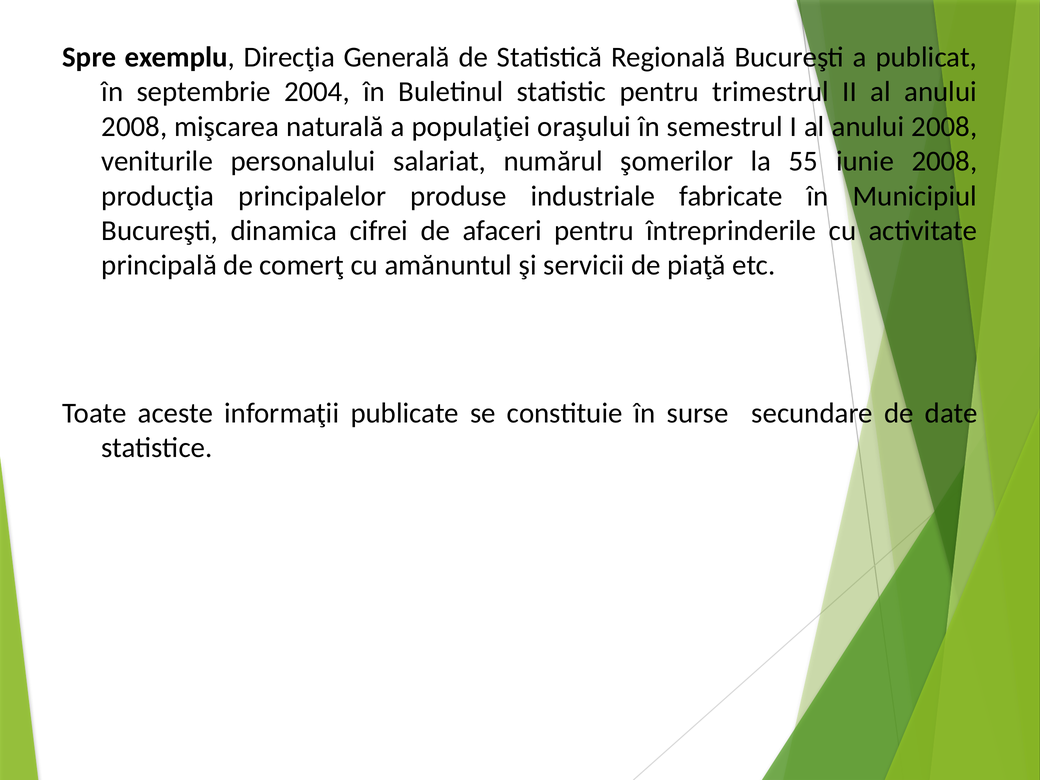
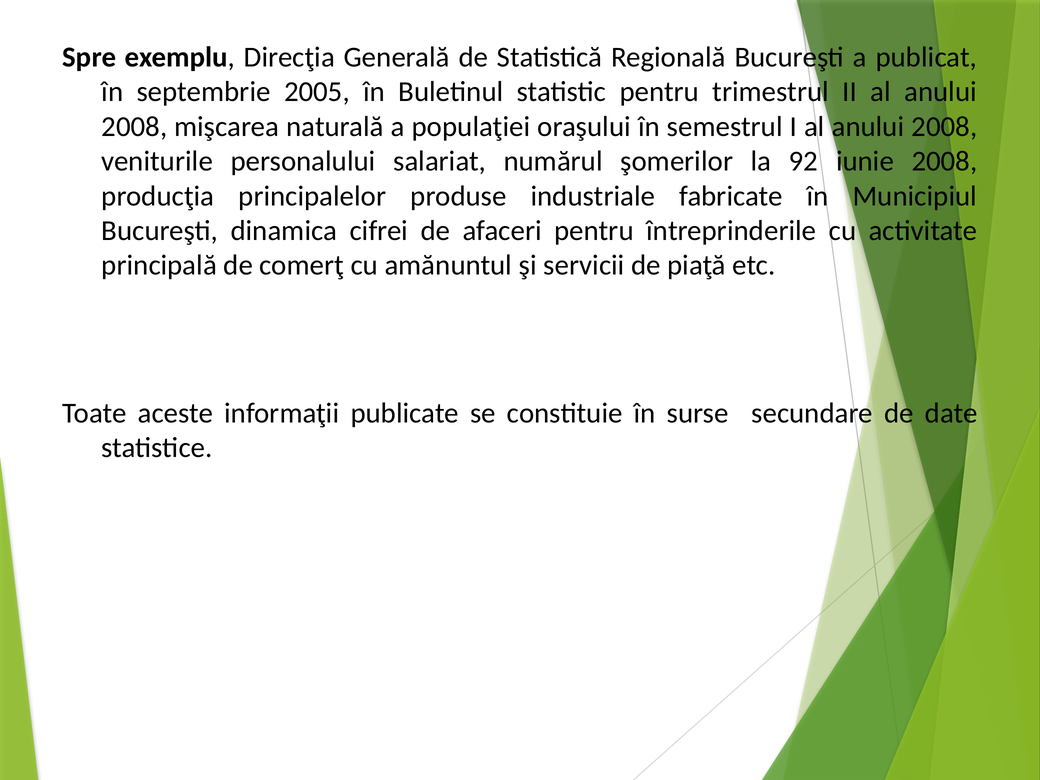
2004: 2004 -> 2005 (317, 92)
55: 55 -> 92 (803, 161)
